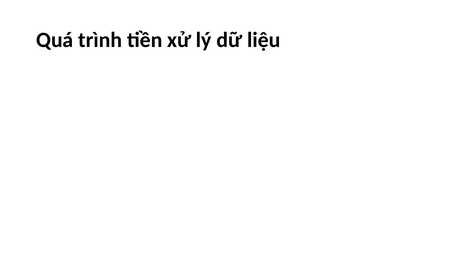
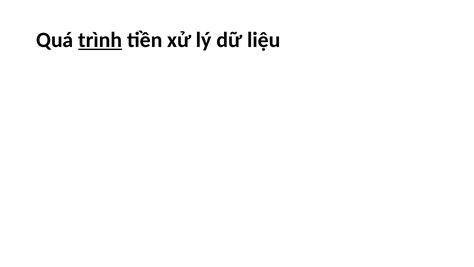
trình underline: none -> present (100, 40)
